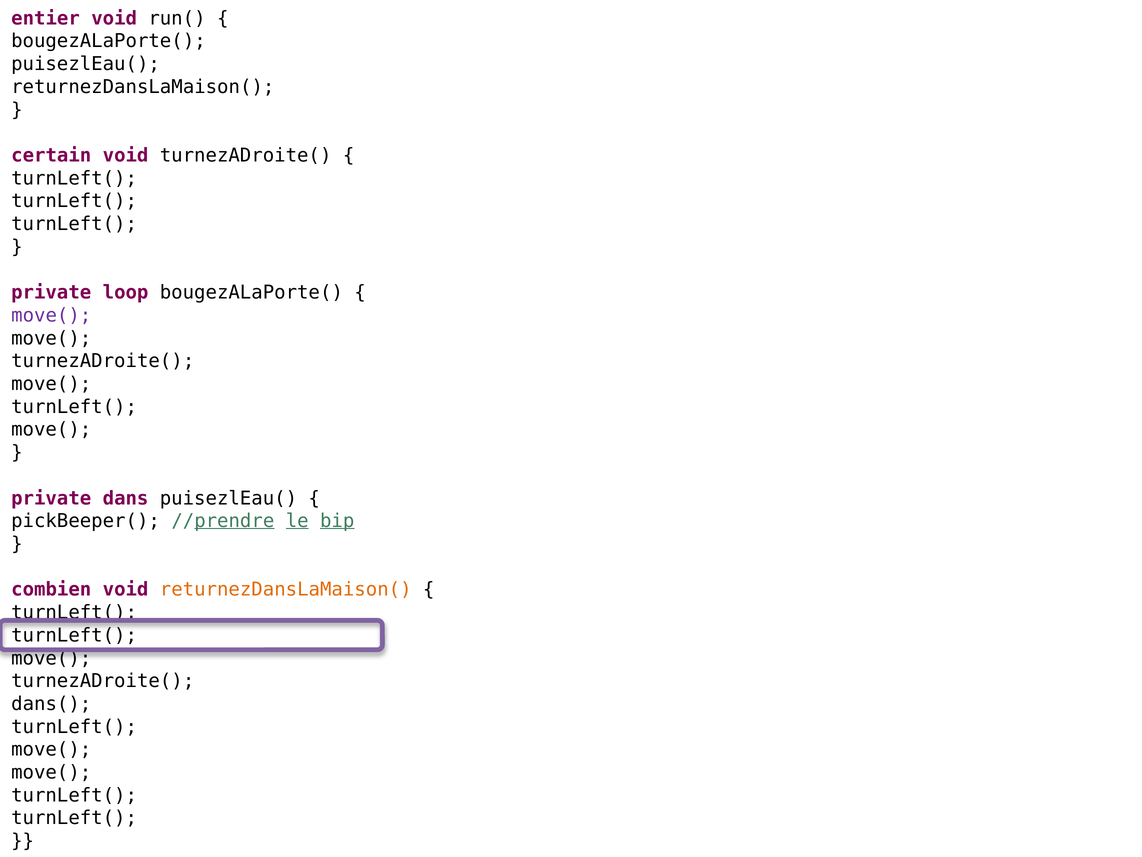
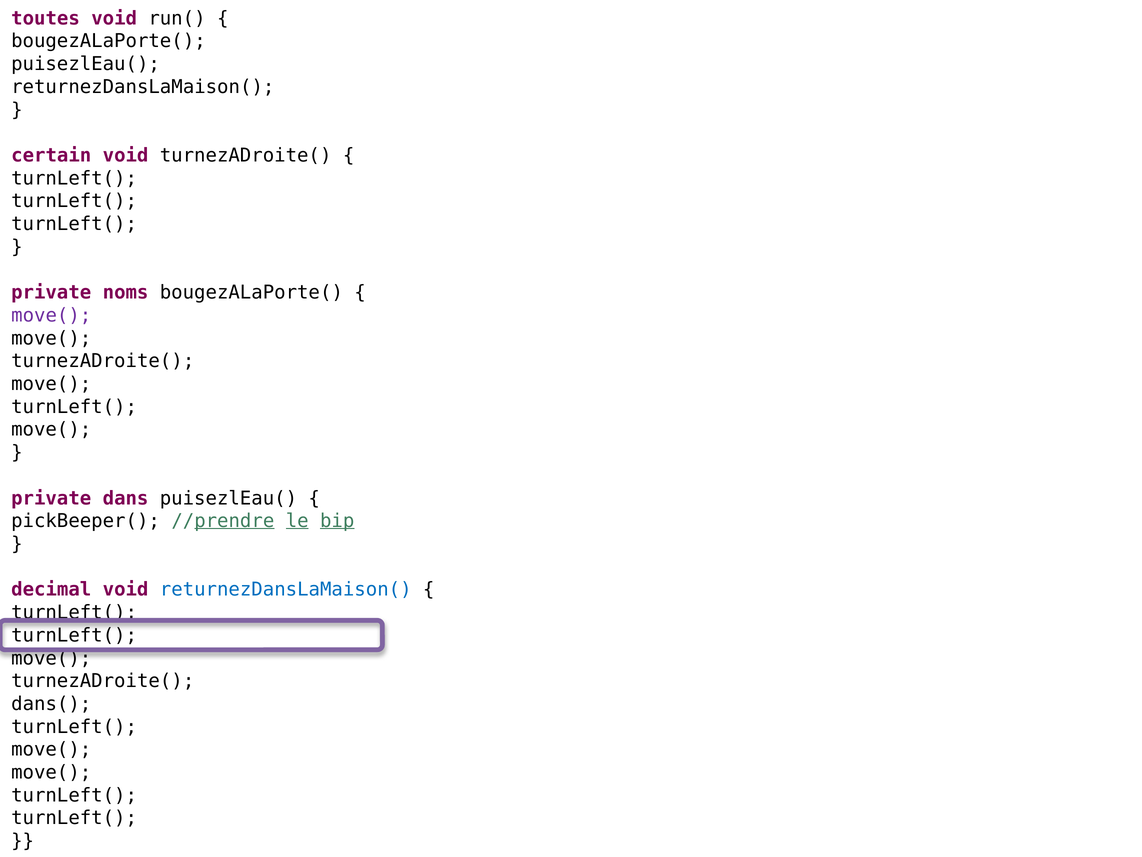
entier: entier -> toutes (46, 18)
loop: loop -> noms (126, 292)
combien: combien -> decimal (51, 589)
returnezDansLaMaison( colour: orange -> blue (286, 589)
